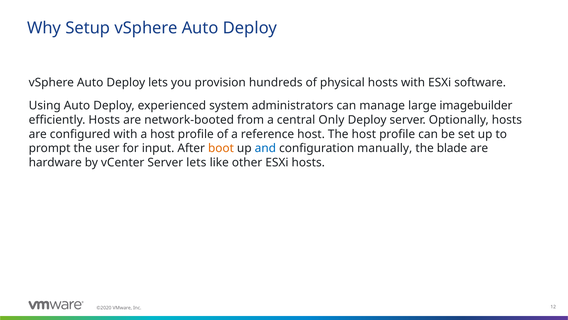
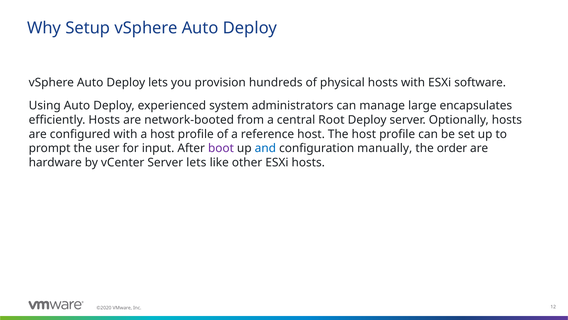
imagebuilder: imagebuilder -> encapsulates (476, 106)
Only: Only -> Root (331, 120)
boot colour: orange -> purple (221, 148)
blade: blade -> order (452, 148)
